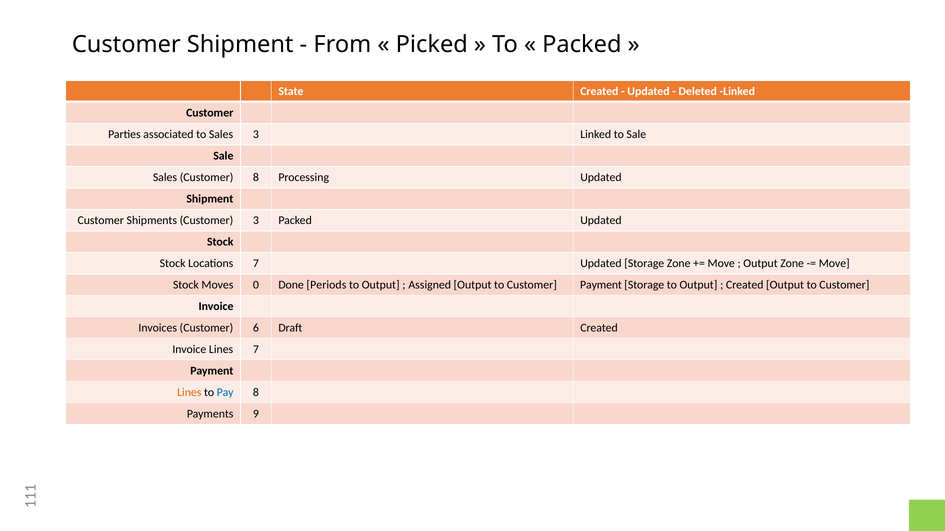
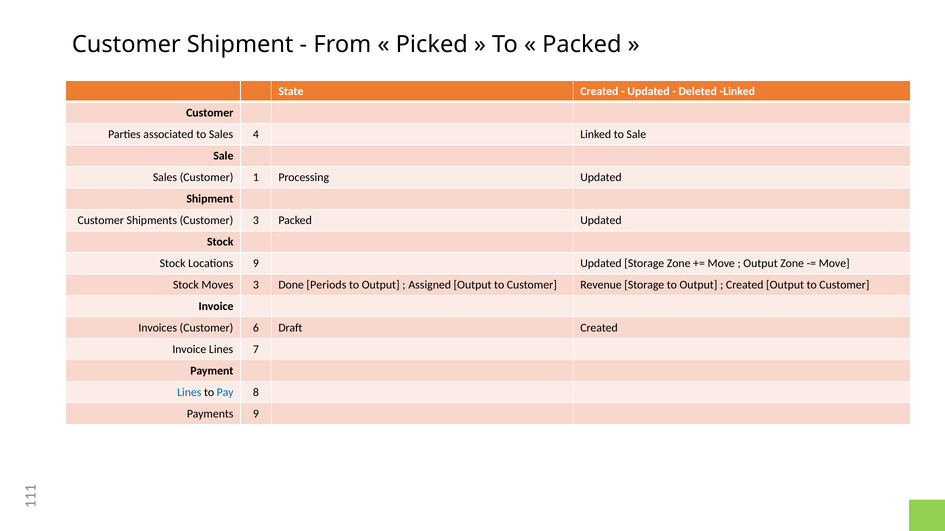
Sales 3: 3 -> 4 (256, 134)
Customer 8: 8 -> 1 (256, 177)
Locations 7: 7 -> 9 (256, 263)
Moves 0: 0 -> 3 (256, 285)
Customer Payment: Payment -> Revenue (601, 285)
Lines colour: orange -> blue (189, 393)
